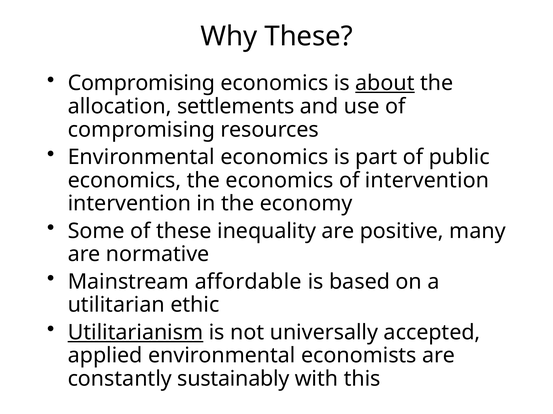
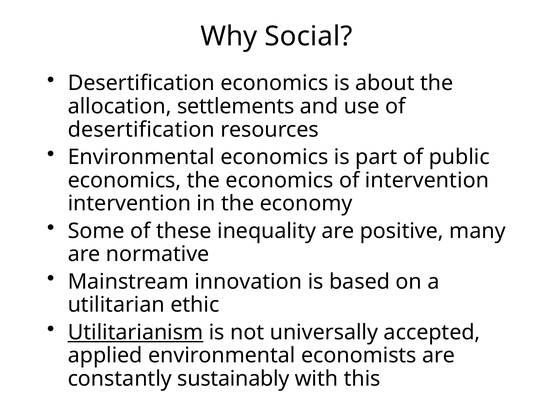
Why These: These -> Social (308, 36)
Compromising: Compromising -> Desertification (141, 83)
about underline: present -> none (385, 83)
compromising: compromising -> desertification (141, 130)
affordable: affordable -> innovation (248, 282)
